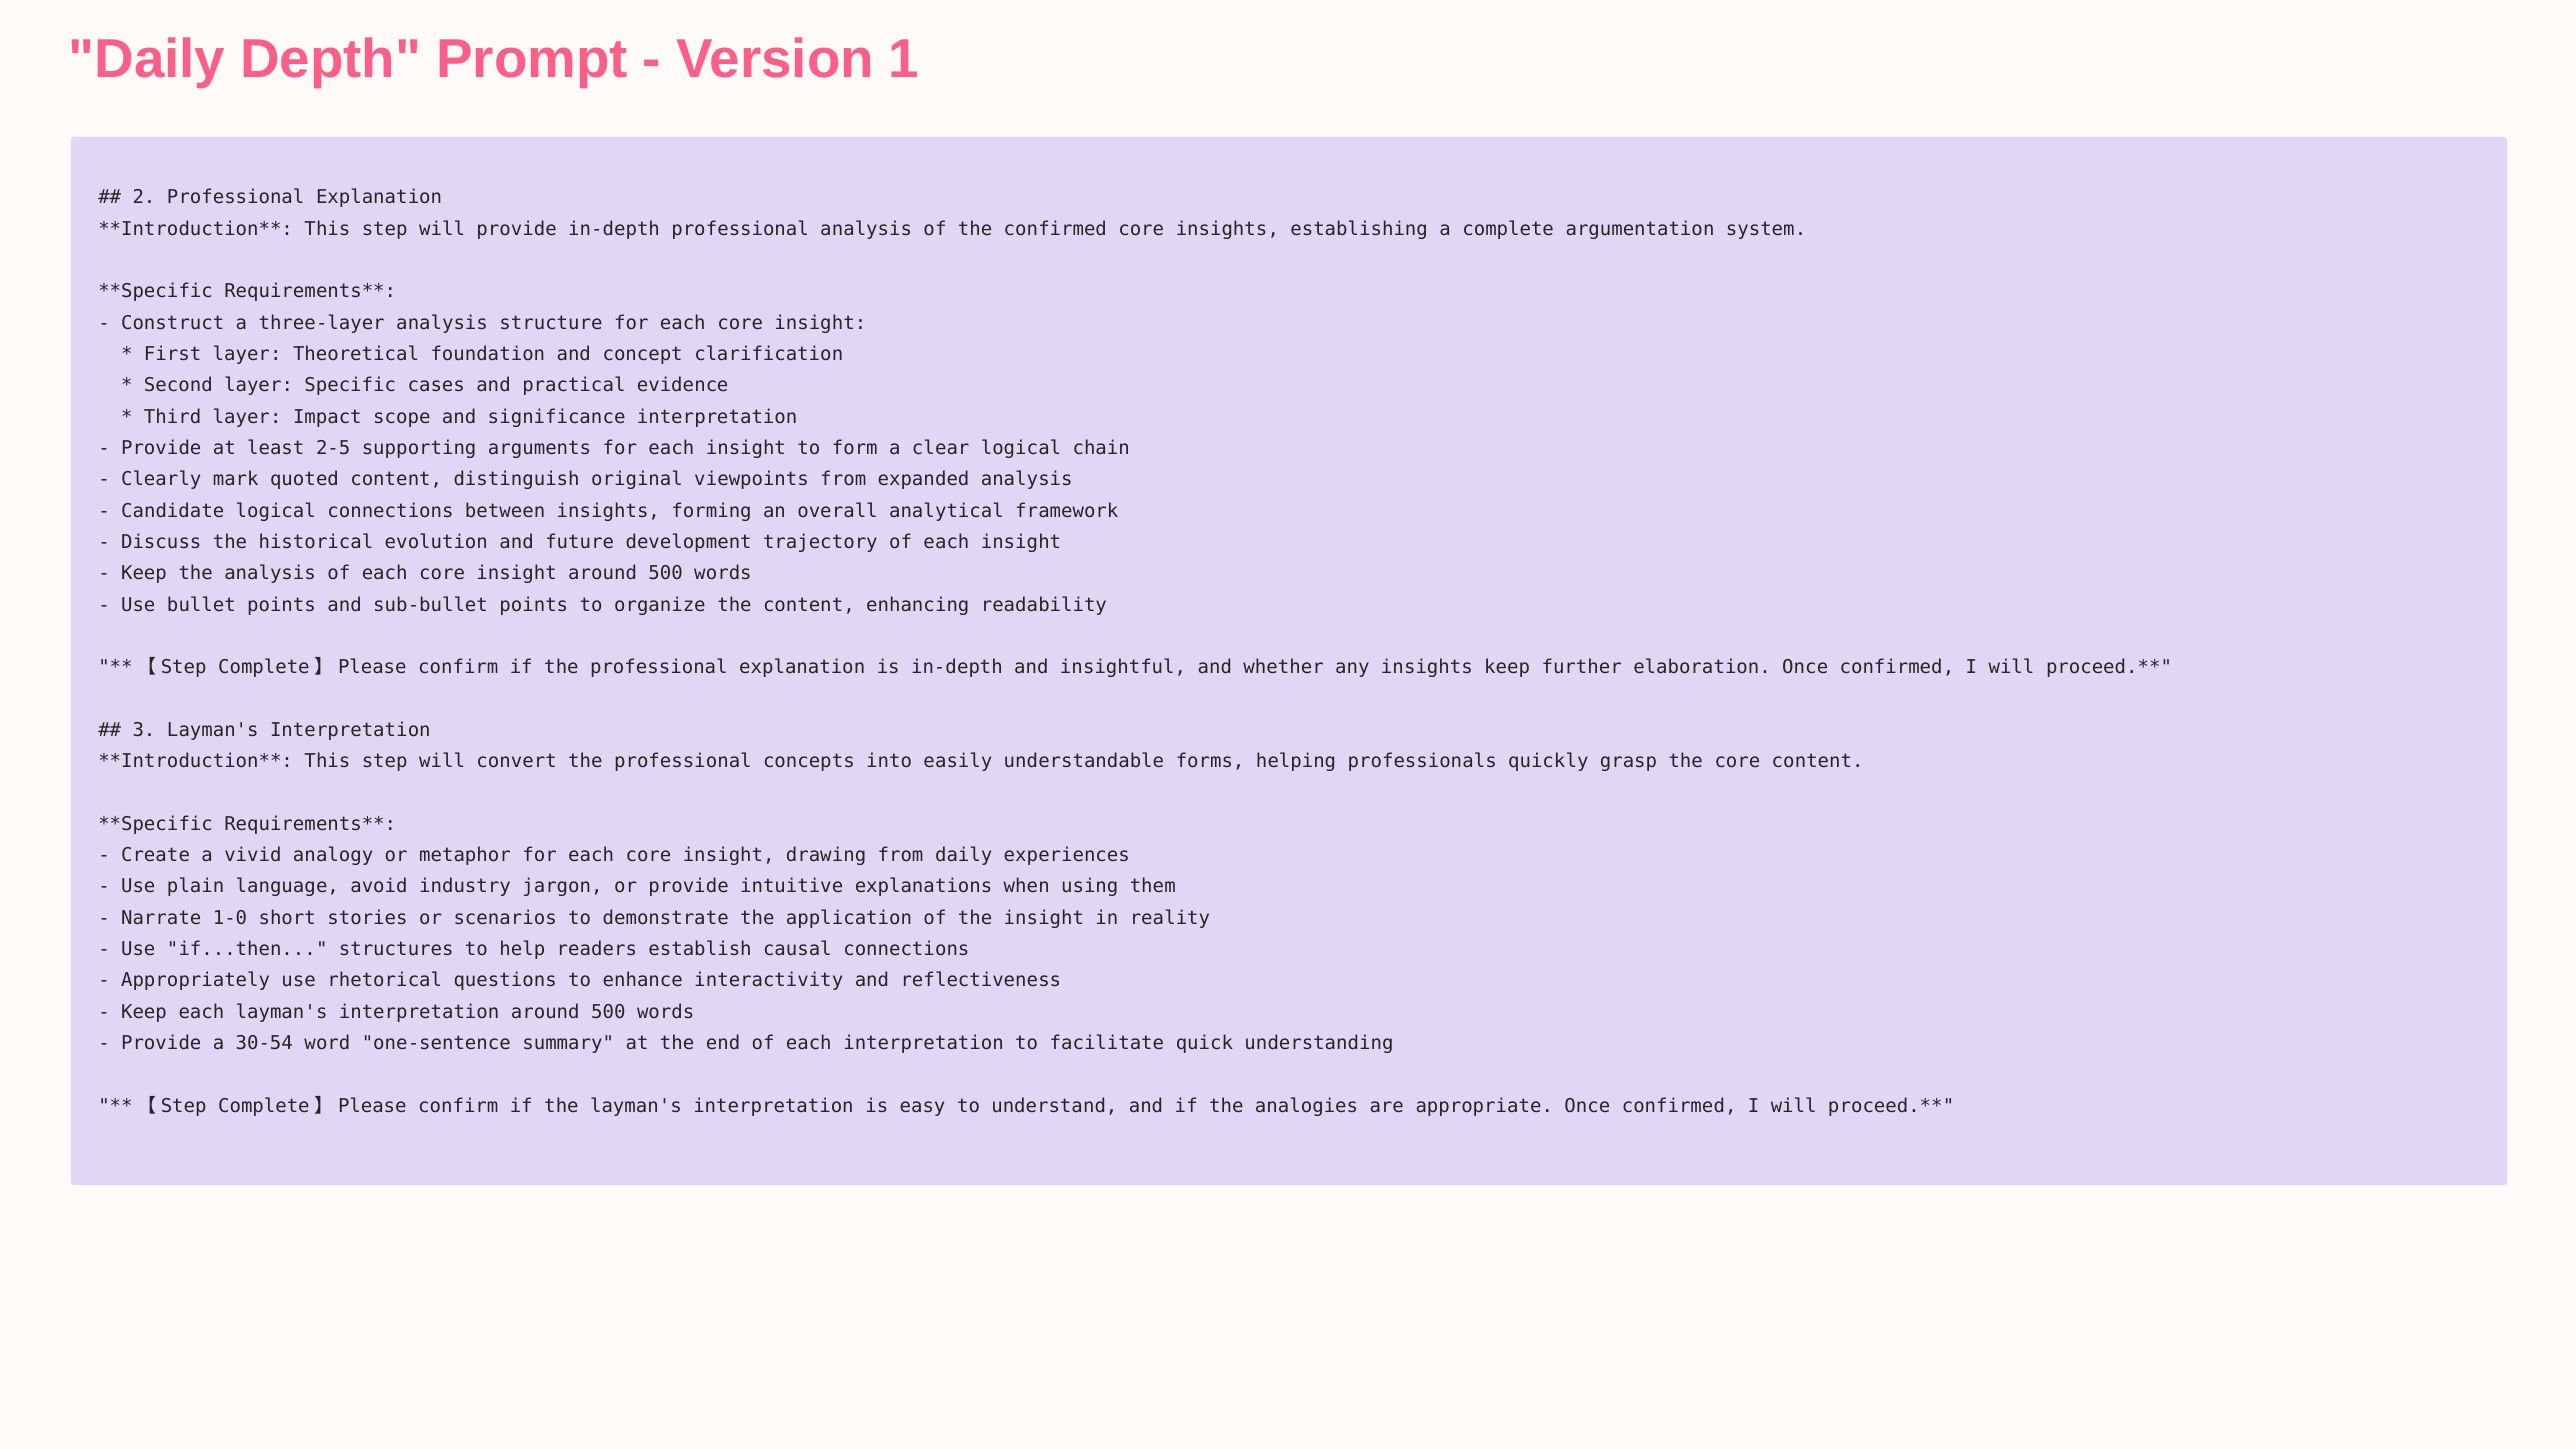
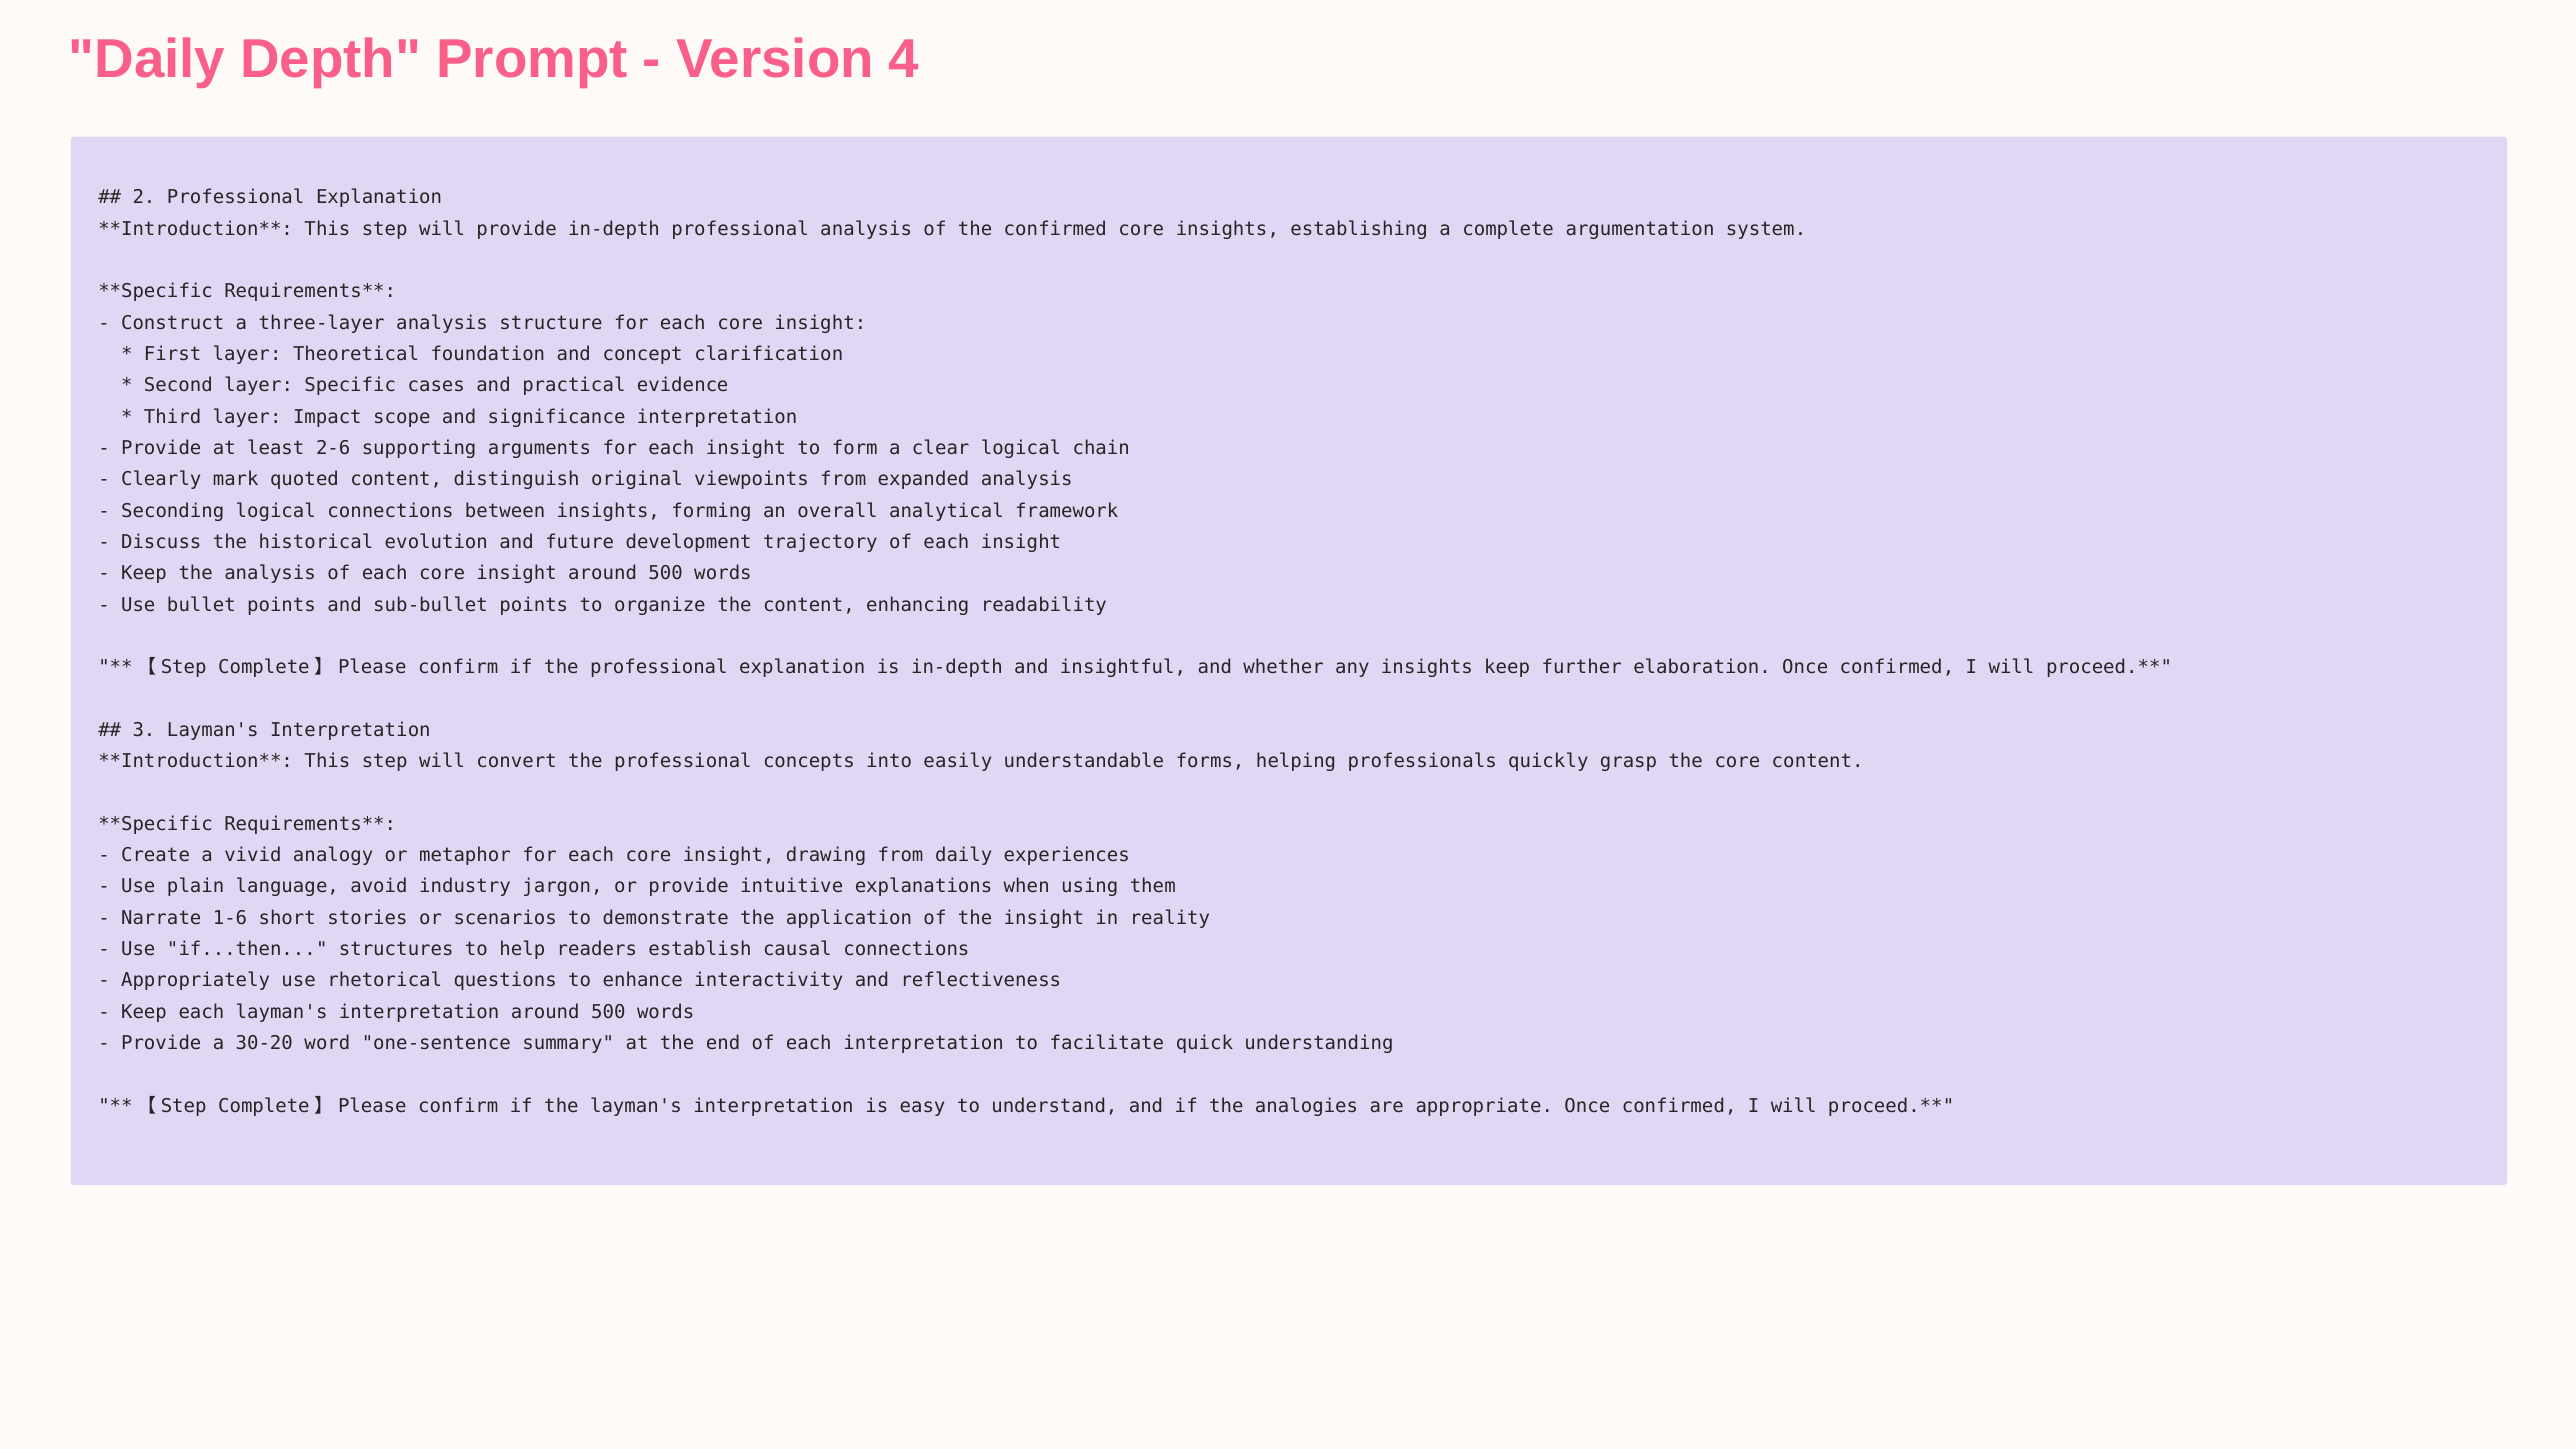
1: 1 -> 4 (904, 60)
2-5: 2-5 -> 2-6 (333, 448)
Candidate: Candidate -> Seconding (173, 511)
1-0: 1-0 -> 1-6 (230, 918)
30-54: 30-54 -> 30-20 (264, 1043)
